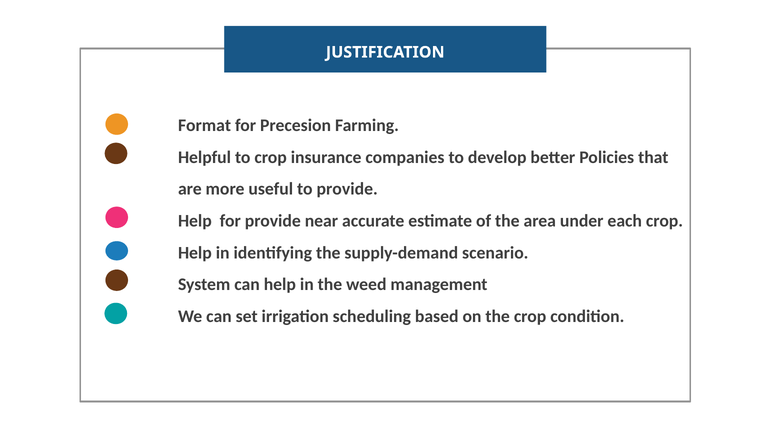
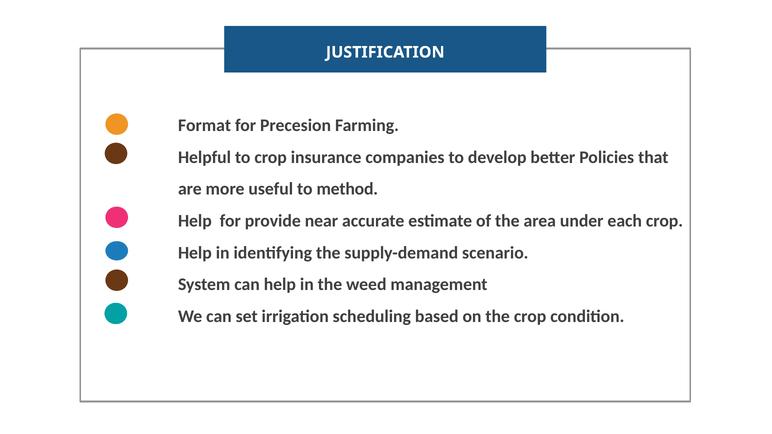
to provide: provide -> method (347, 189)
